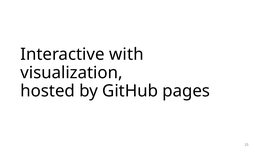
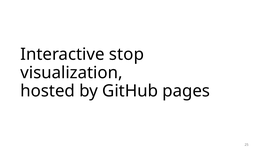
with: with -> stop (126, 54)
